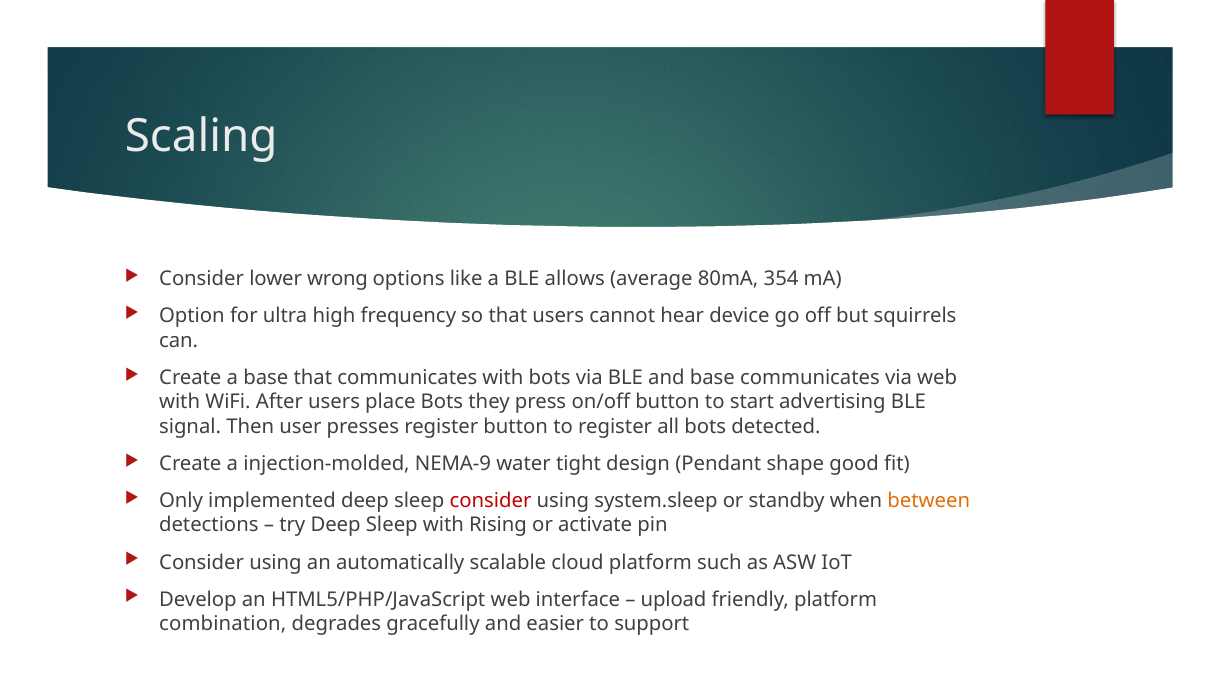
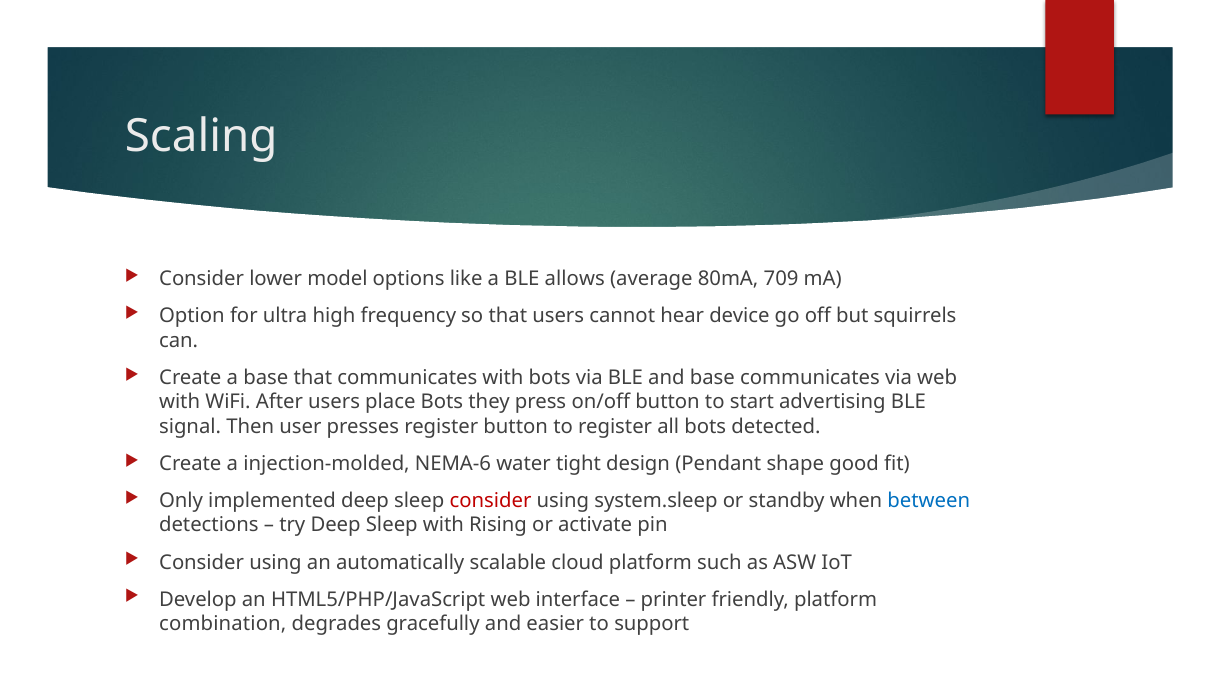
wrong: wrong -> model (337, 279)
354: 354 -> 709 (781, 279)
NEMA-9: NEMA-9 -> NEMA-6 (453, 464)
between colour: orange -> blue (929, 501)
upload: upload -> printer (674, 599)
